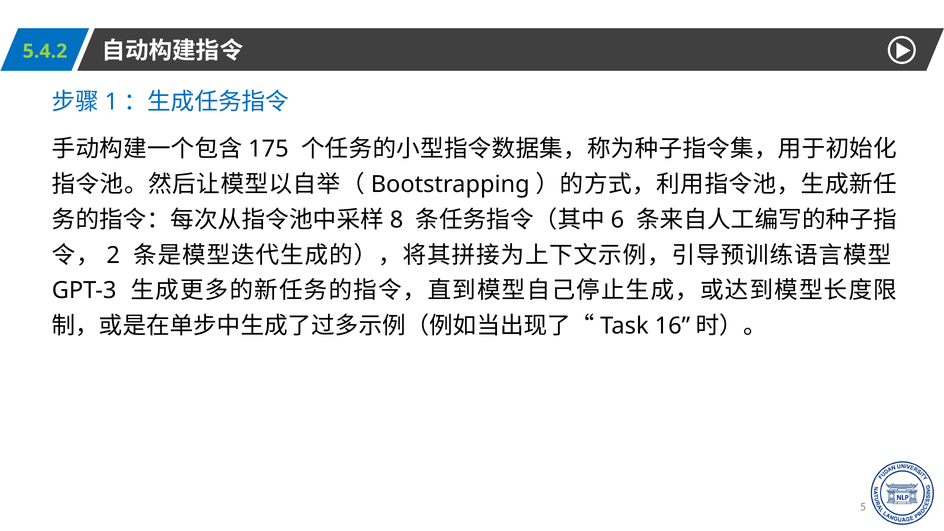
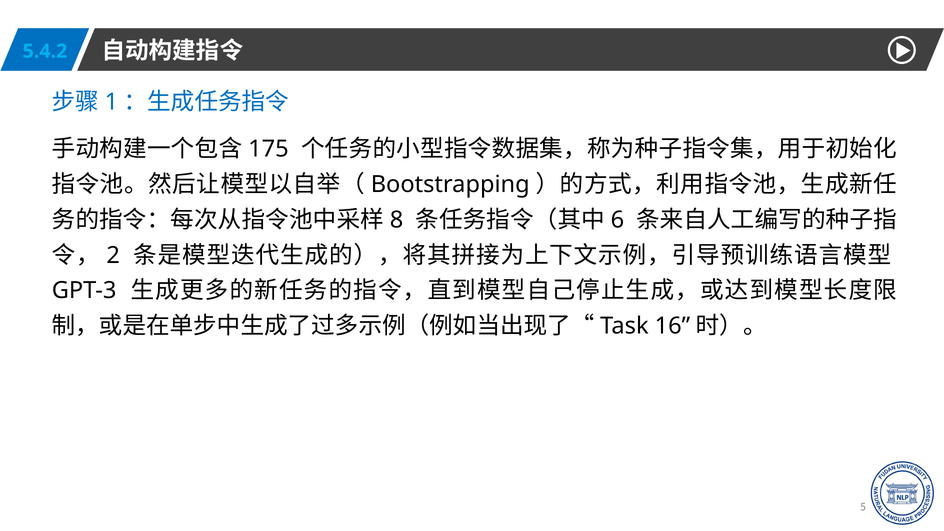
5.4.2 colour: light green -> light blue (45, 51)
